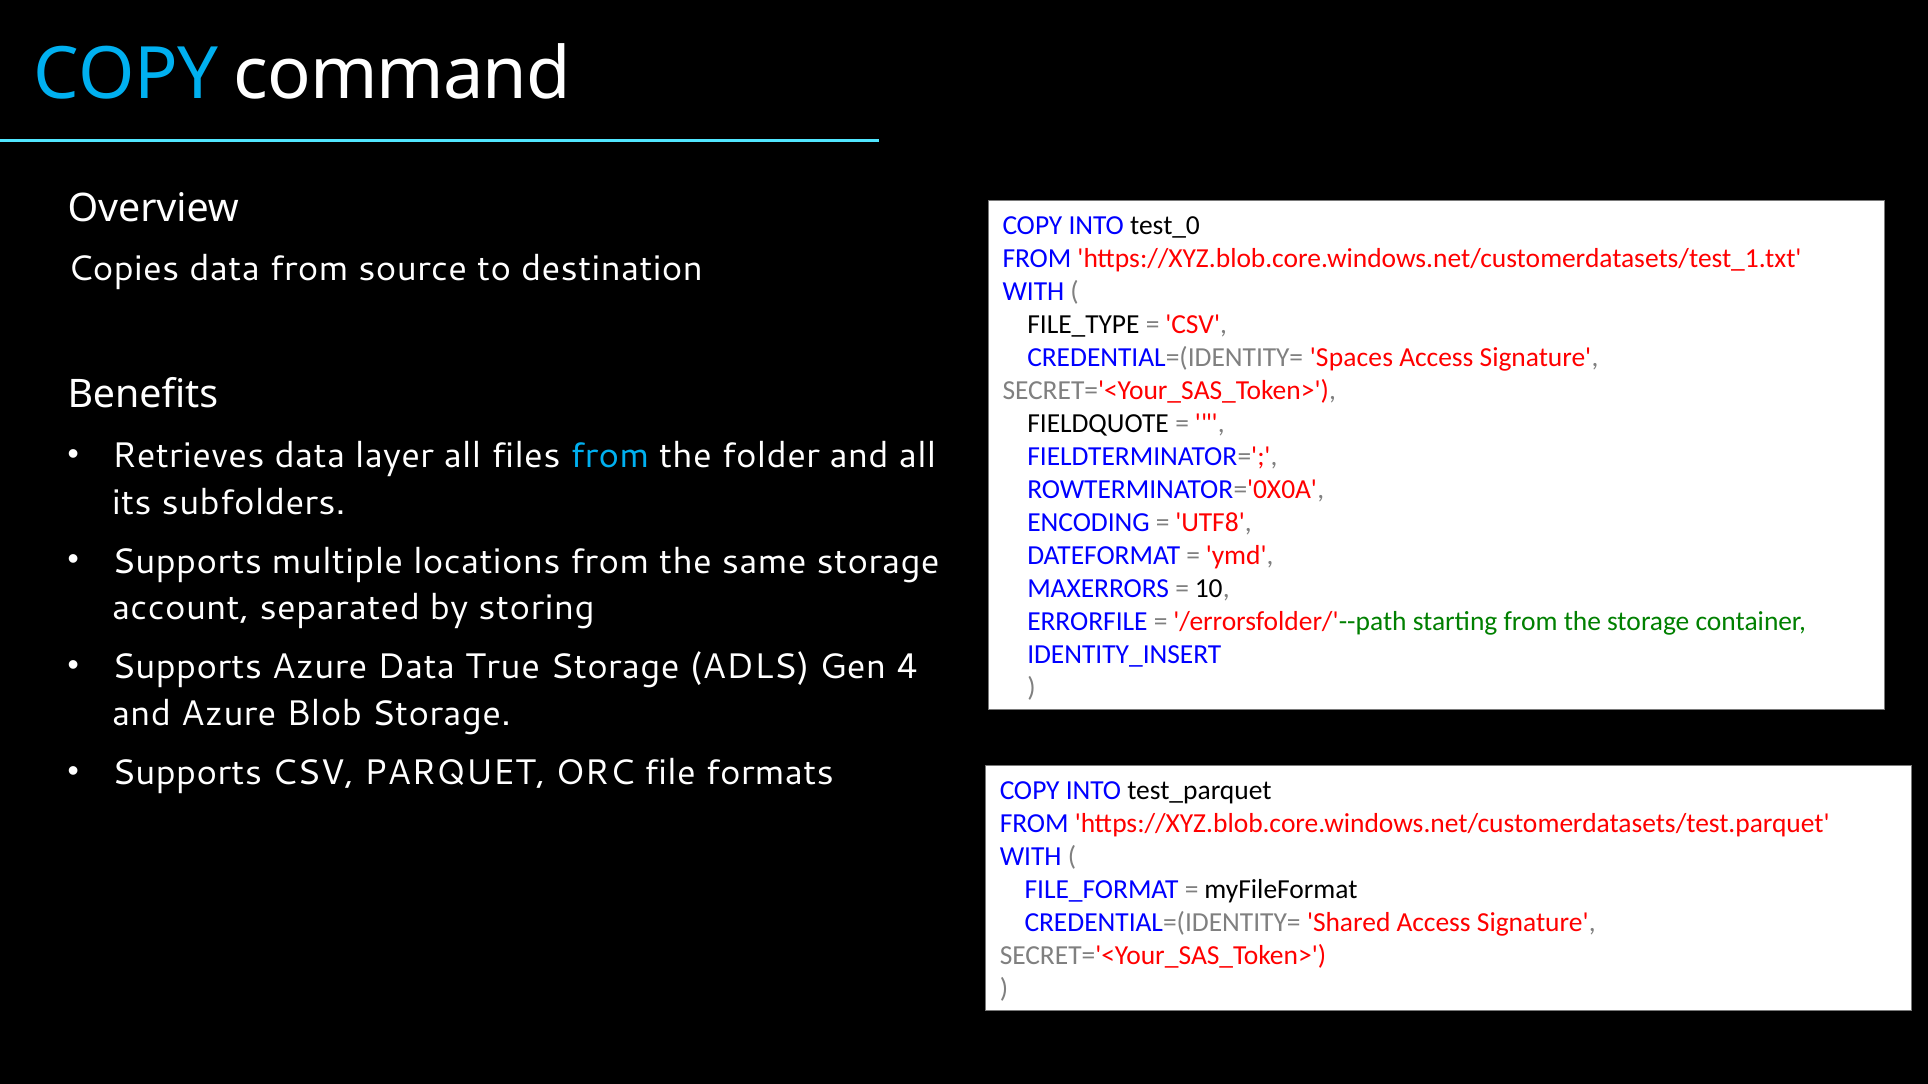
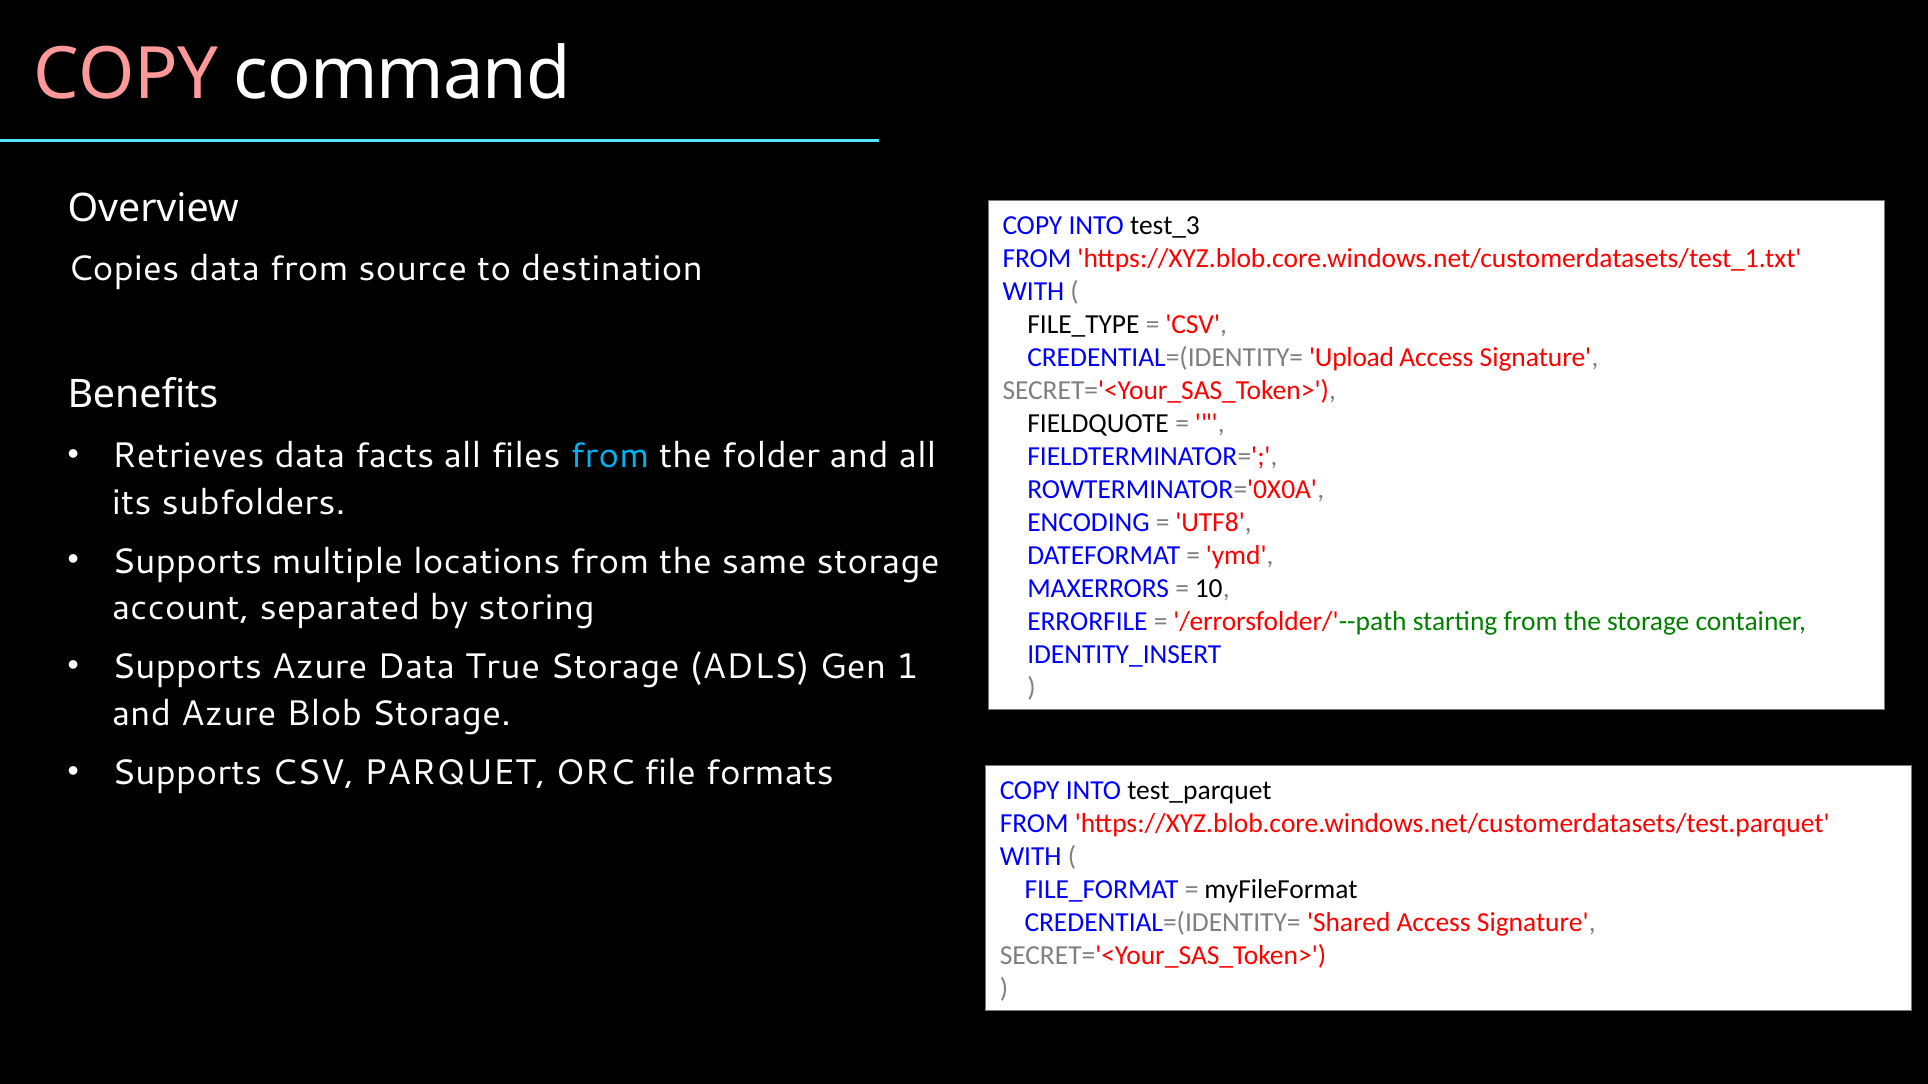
COPY colour: light blue -> pink (126, 74)
test_0: test_0 -> test_3 (1165, 226)
Spaces: Spaces -> Upload (1352, 358)
layer: layer -> facts (395, 456)
4: 4 -> 1 (907, 667)
